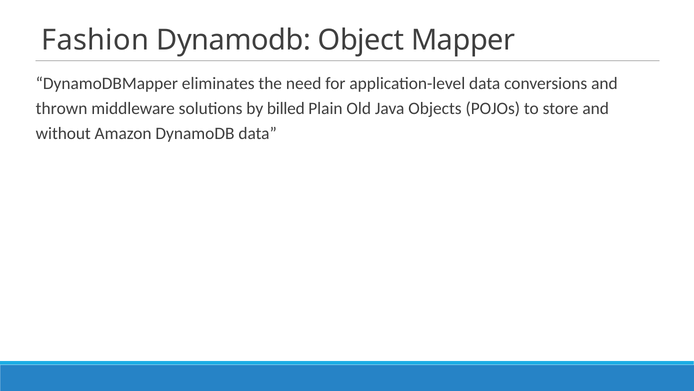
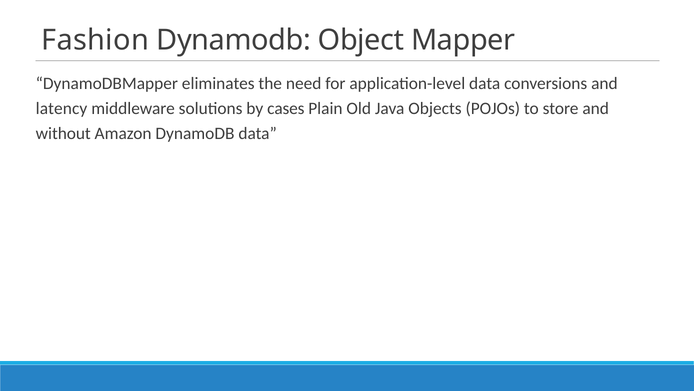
thrown: thrown -> latency (62, 109)
billed: billed -> cases (286, 109)
